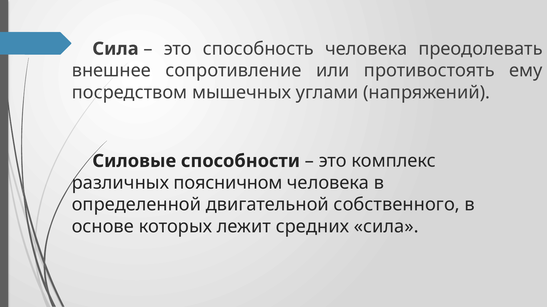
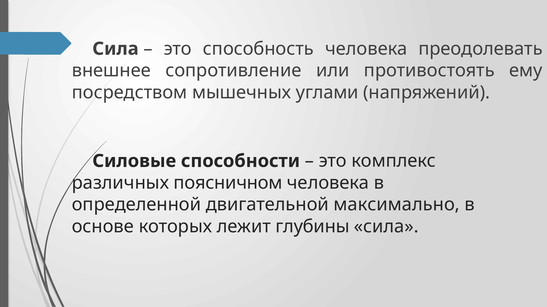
собственного: собственного -> максимально (397, 205)
средних: средних -> глубины (313, 227)
